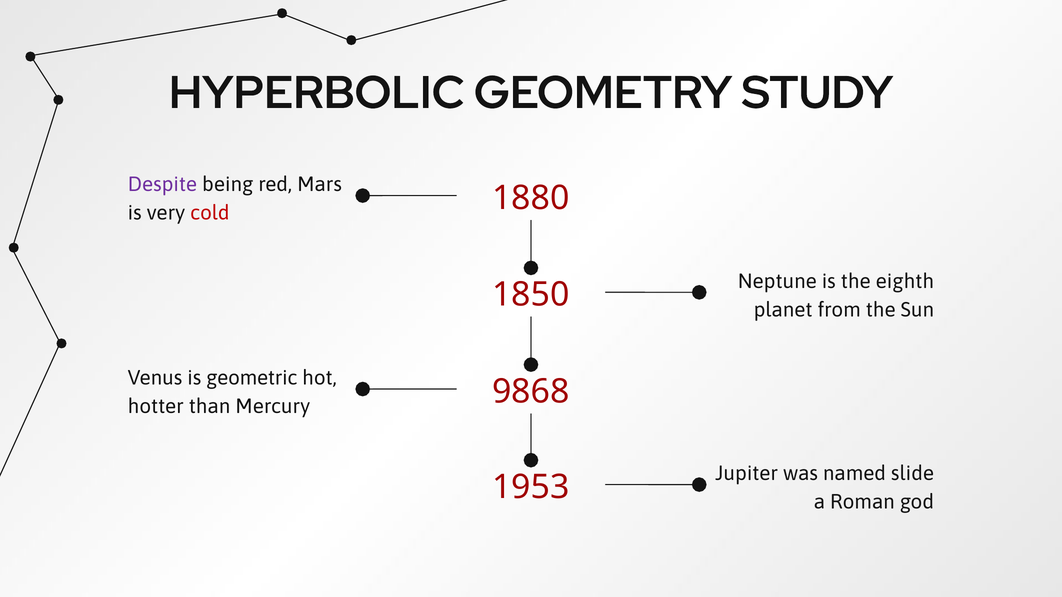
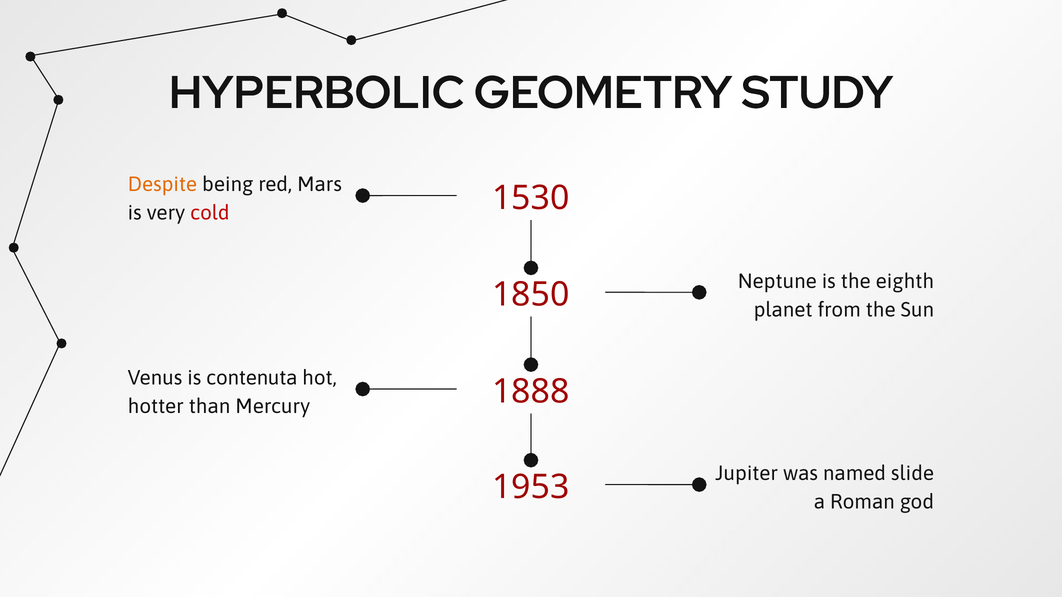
Despite colour: purple -> orange (162, 185)
1880: 1880 -> 1530 (531, 198)
geometric: geometric -> contenuta (252, 378)
9868: 9868 -> 1888 (531, 392)
